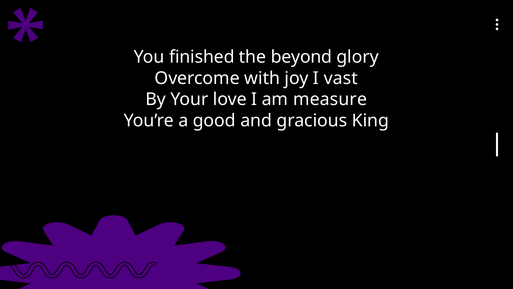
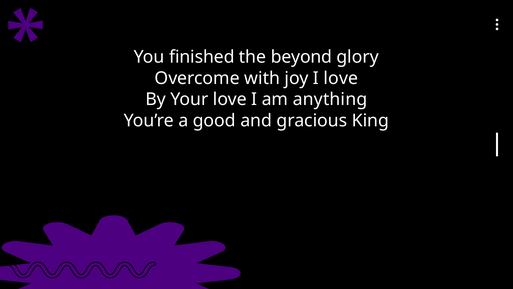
I vast: vast -> love (341, 78)
measure: measure -> anything (330, 99)
